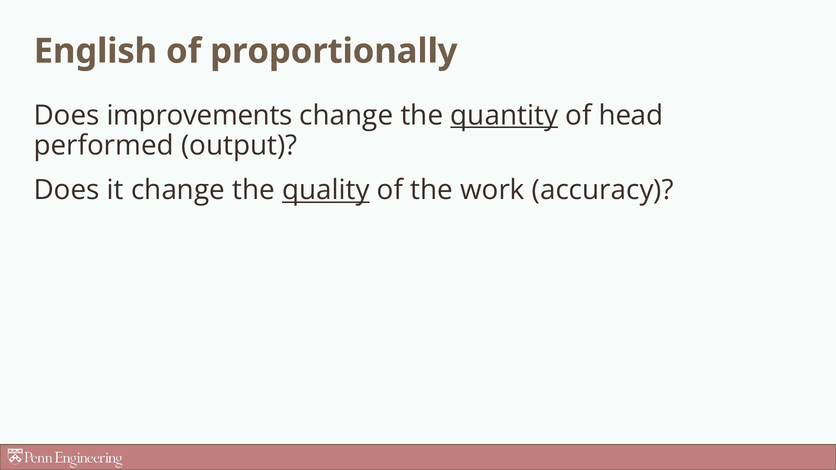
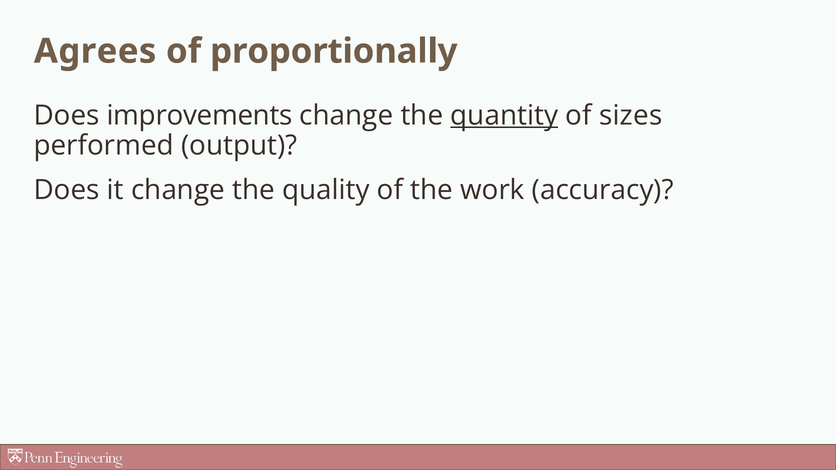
English: English -> Agrees (95, 51)
head: head -> sizes (631, 115)
quality underline: present -> none (326, 190)
